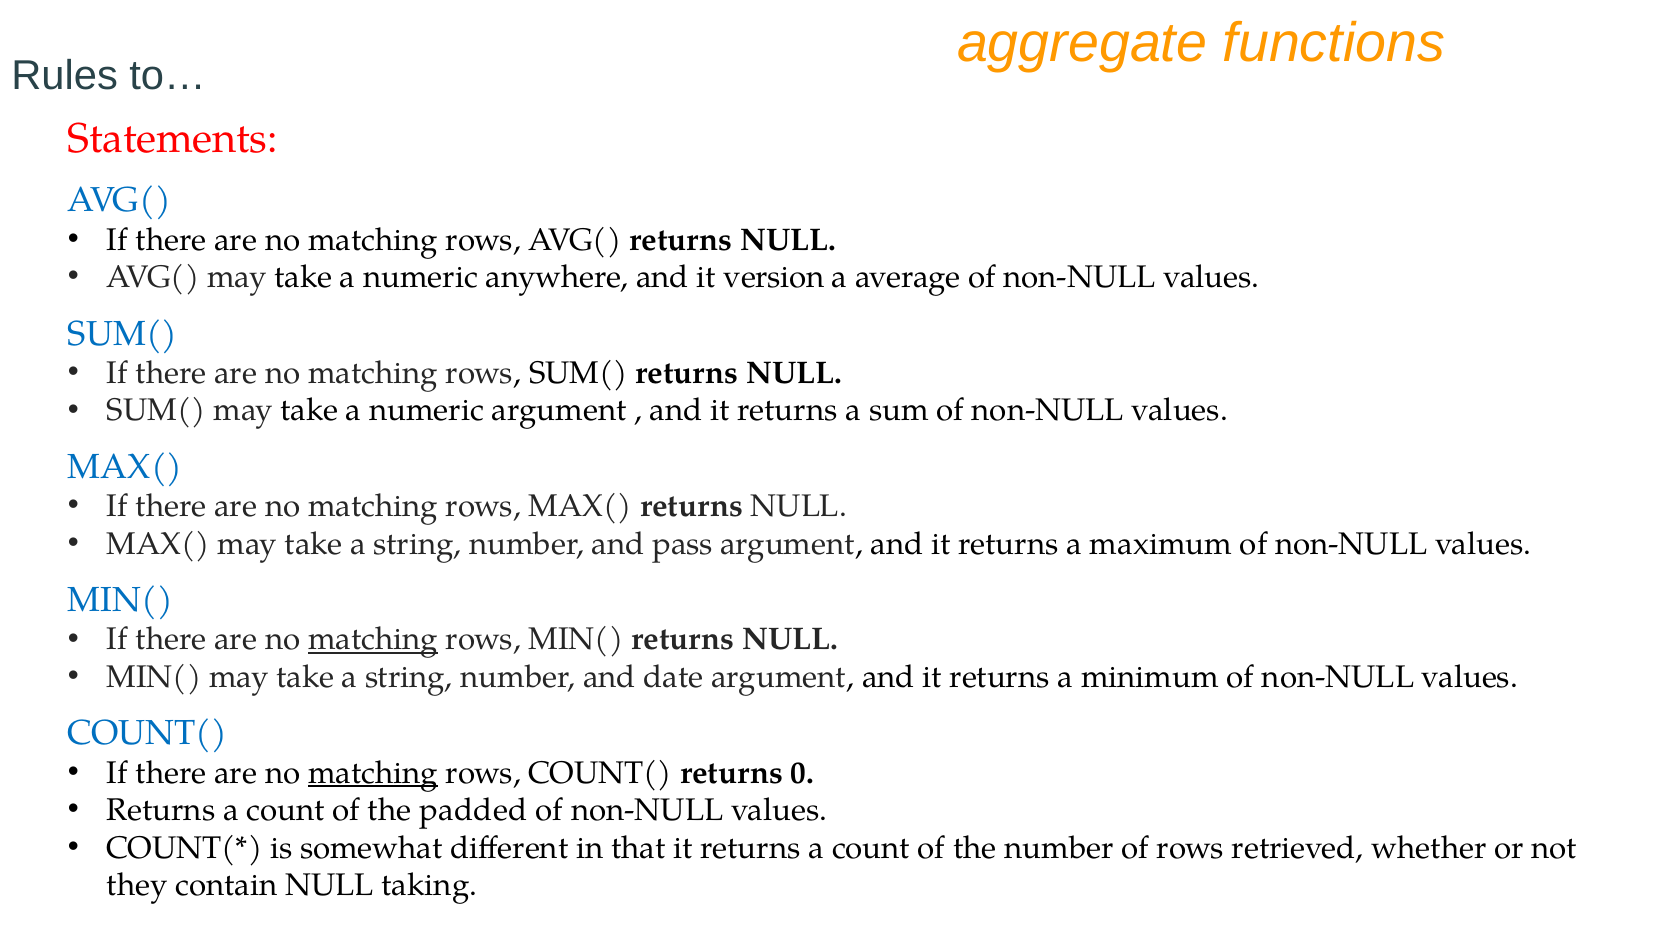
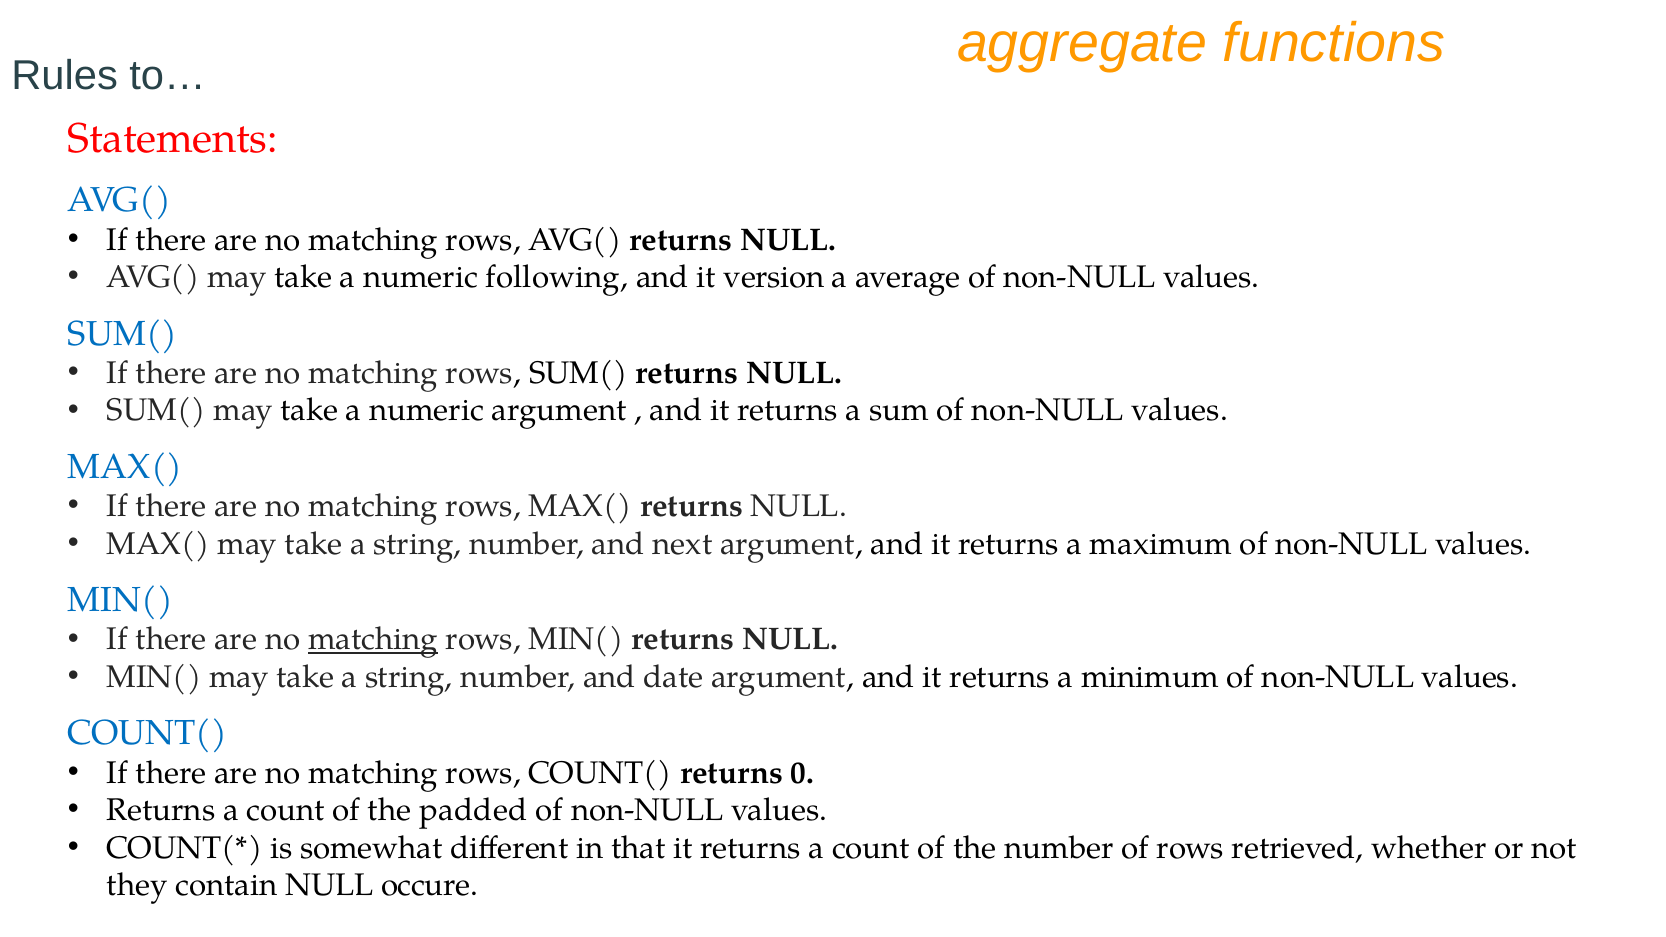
anywhere: anywhere -> following (557, 277)
pass: pass -> next (682, 544)
matching underline: present -> none (373, 773)
taking: taking -> occure (430, 885)
